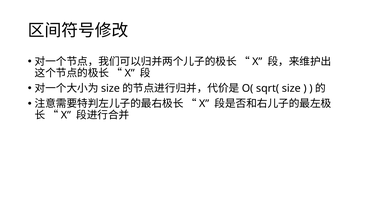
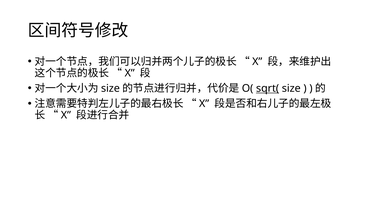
sqrt( underline: none -> present (268, 89)
